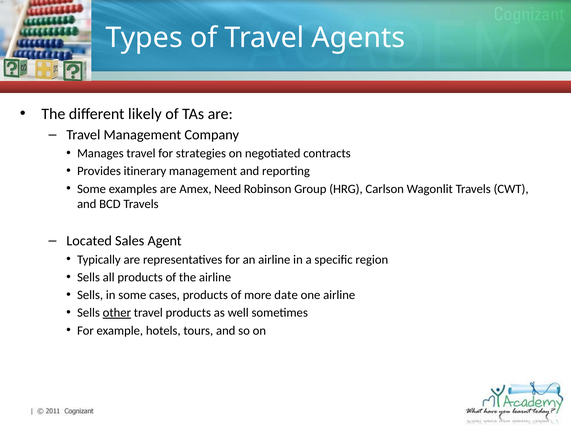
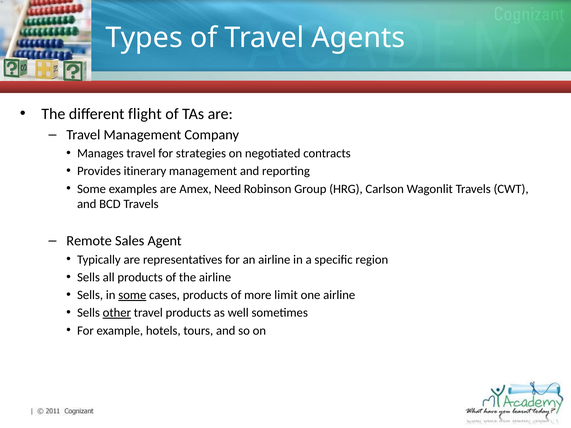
likely: likely -> flight (145, 114)
Located: Located -> Remote (89, 241)
some underline: none -> present (132, 295)
date: date -> limit (286, 295)
